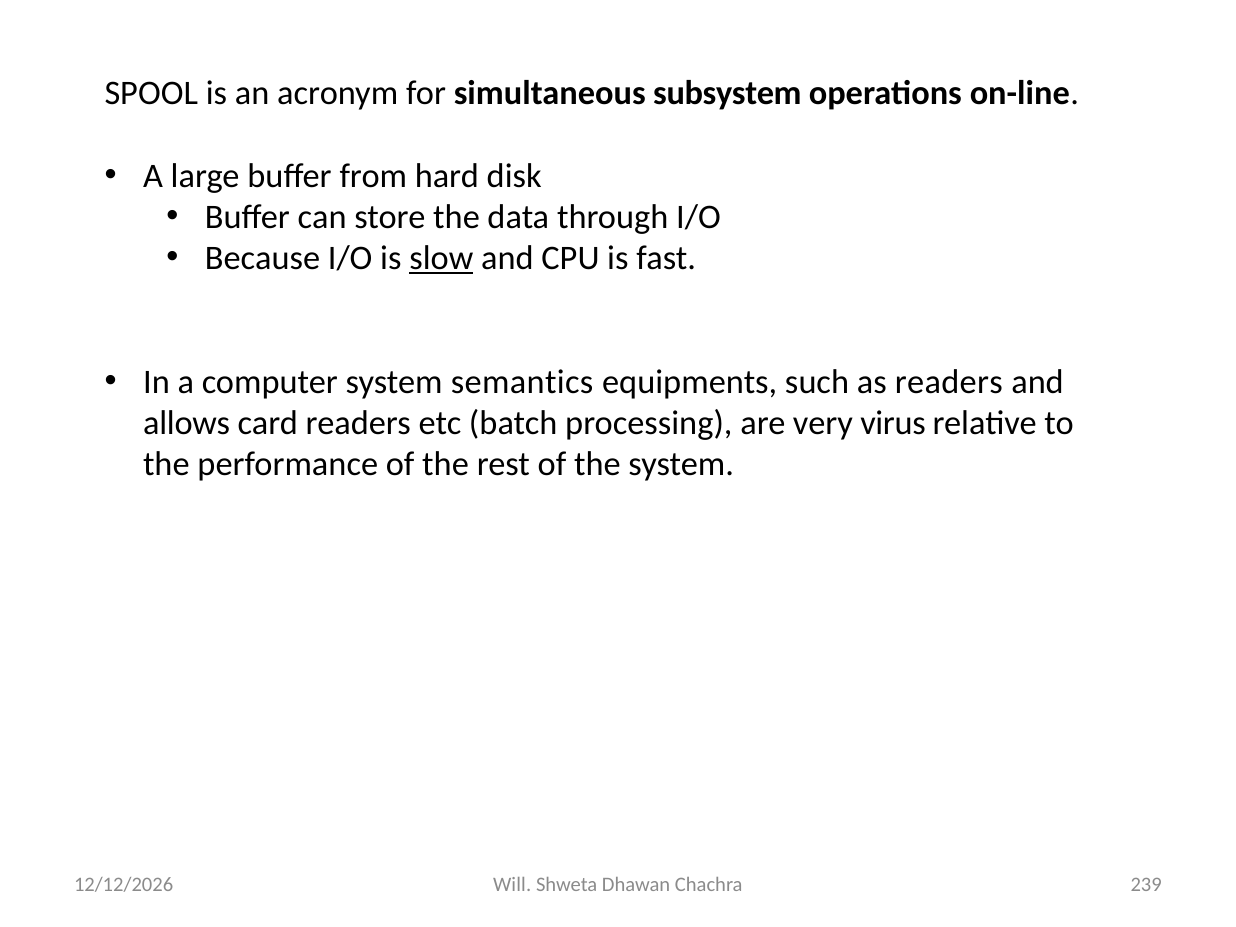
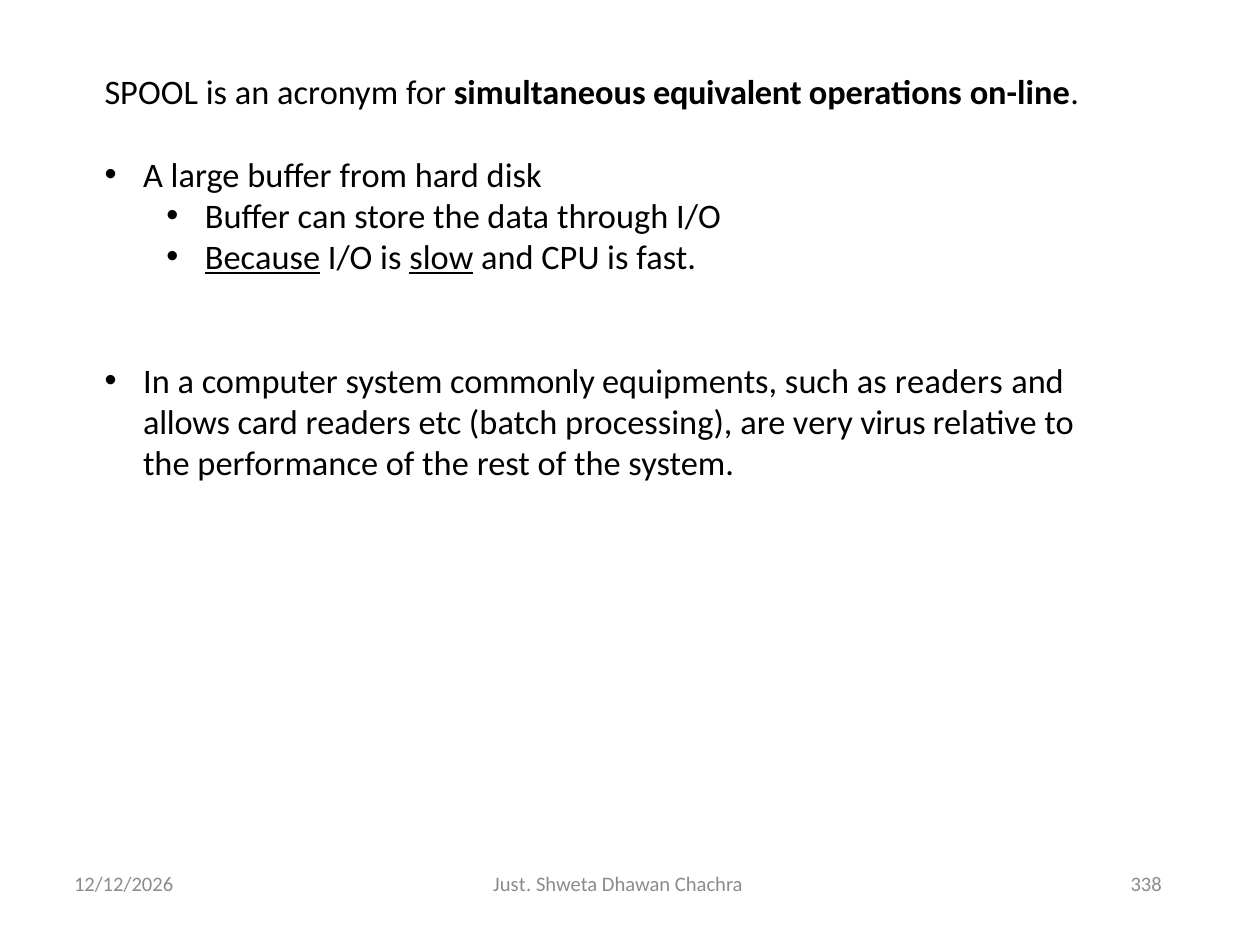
subsystem: subsystem -> equivalent (727, 93)
Because underline: none -> present (263, 258)
semantics: semantics -> commonly (523, 382)
Will: Will -> Just (512, 885)
239: 239 -> 338 (1146, 885)
